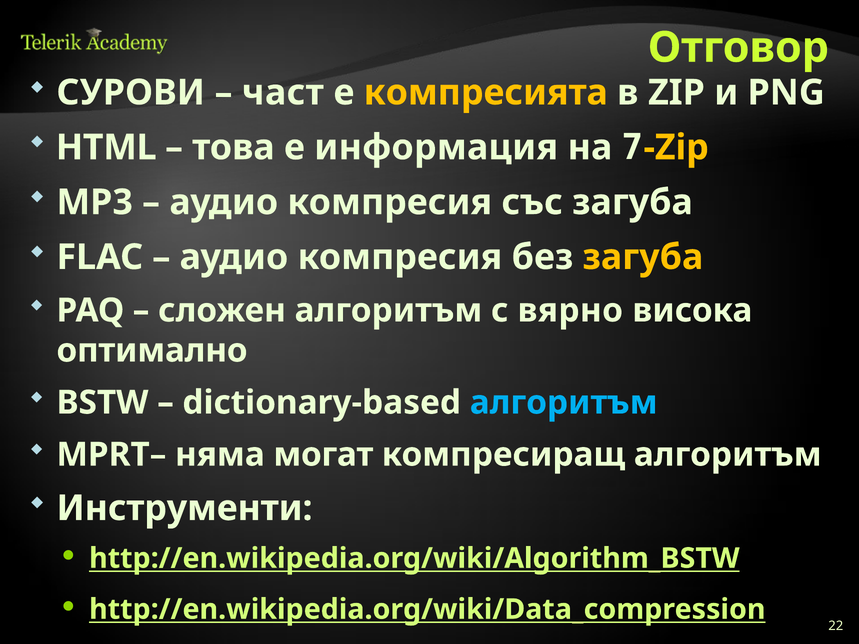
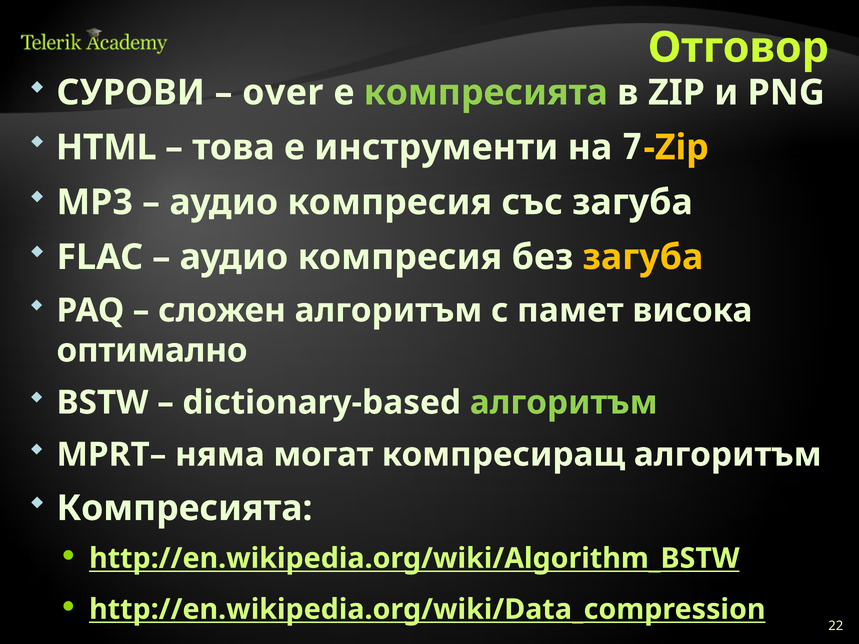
част: част -> over (283, 93)
компресията colour: yellow -> light green (486, 93)
информация: информация -> инструменти (436, 148)
вярно: вярно -> памет (570, 311)
алгоритъм colour: light blue -> light green (564, 403)
Инструменти: Инструменти -> Компресията (184, 508)
